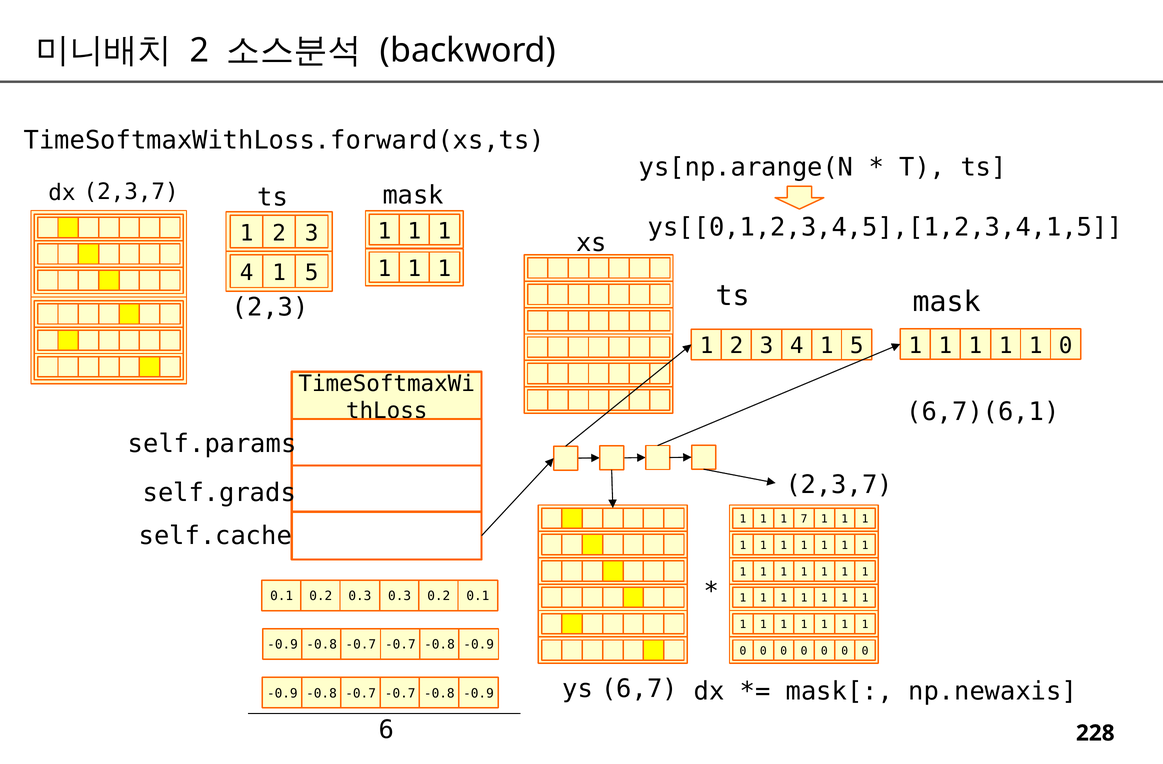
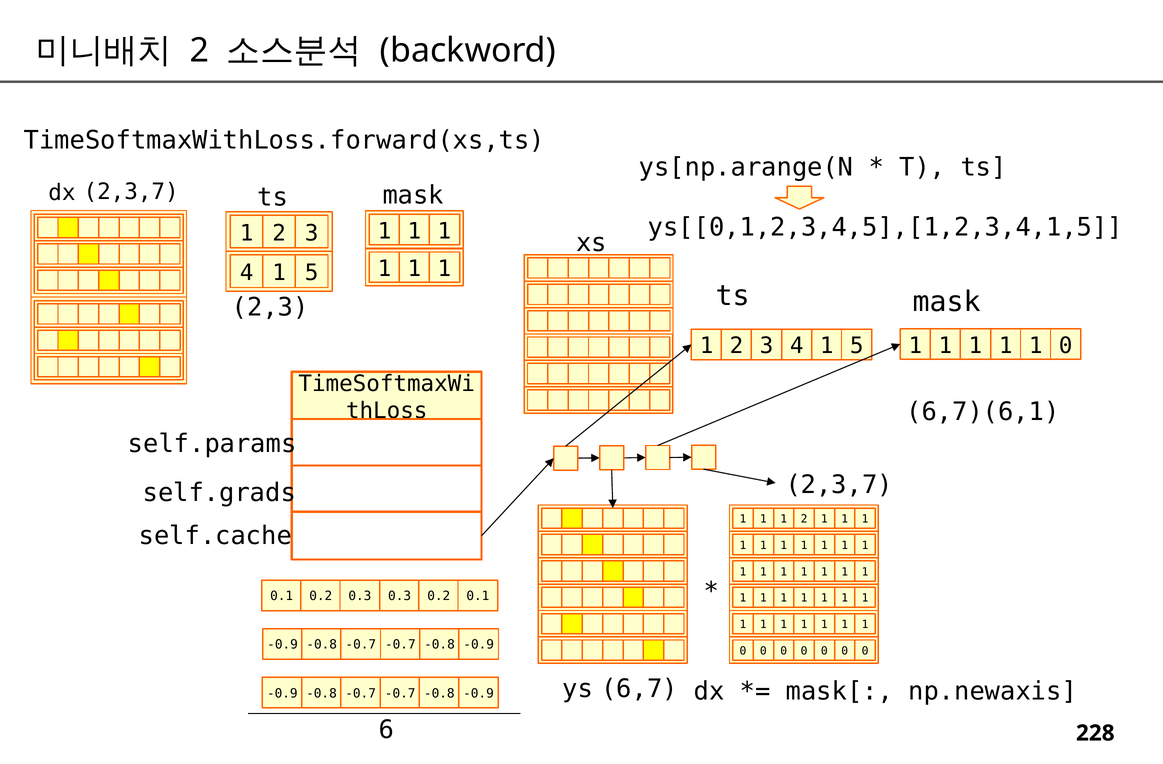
1 1 7: 7 -> 2 (804, 519)
